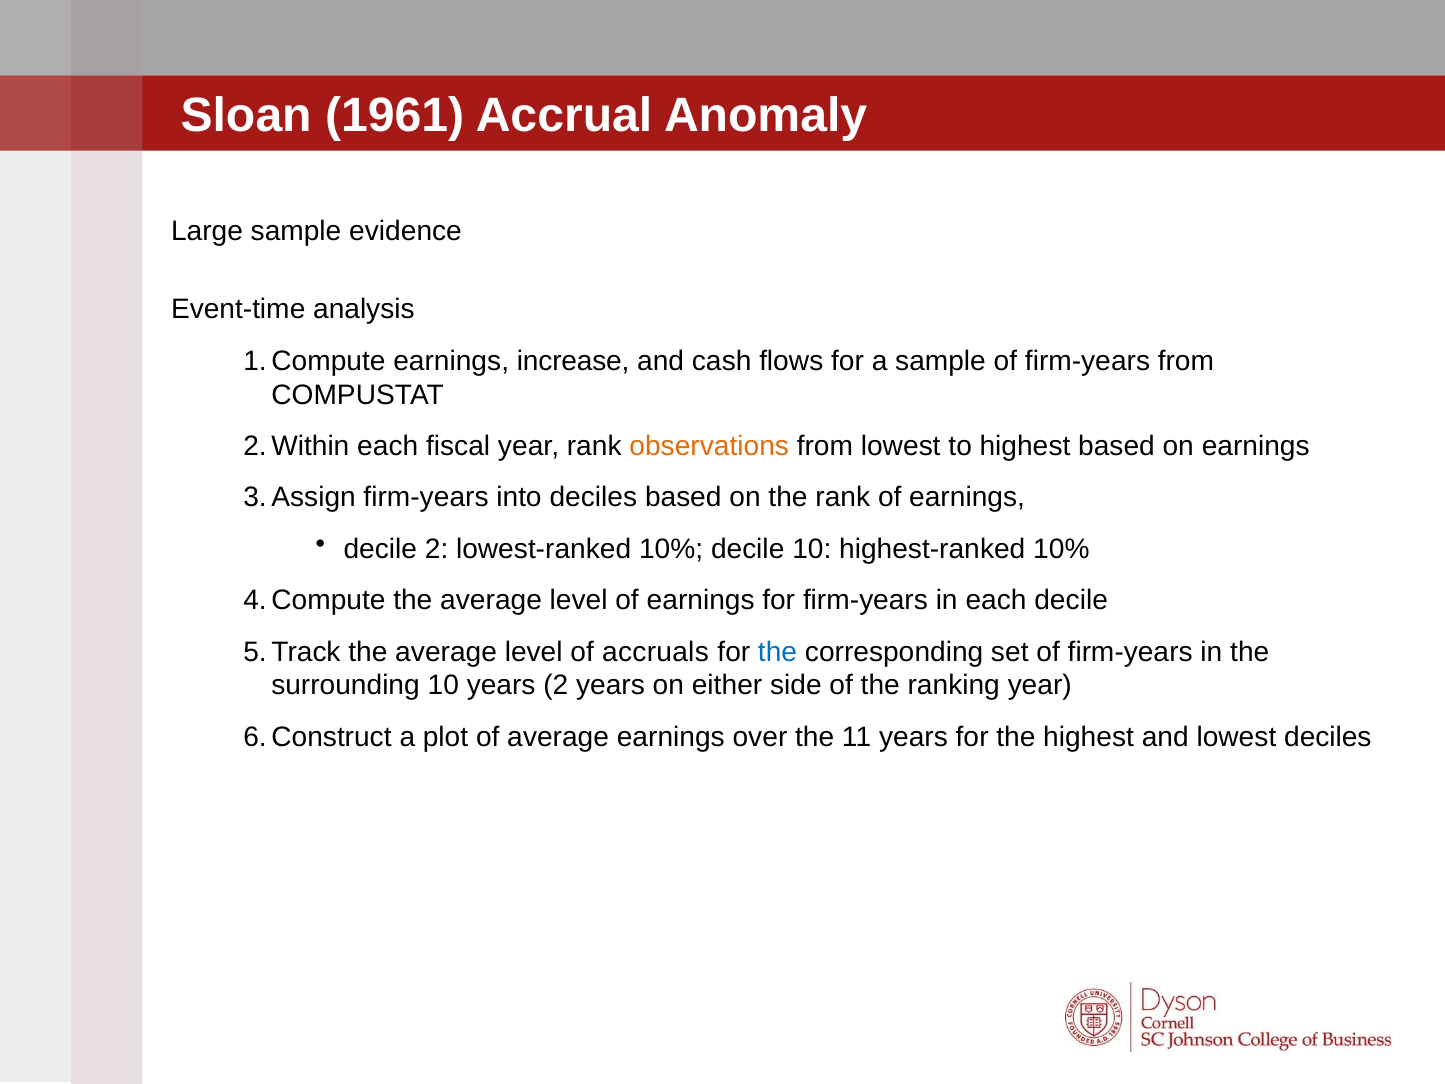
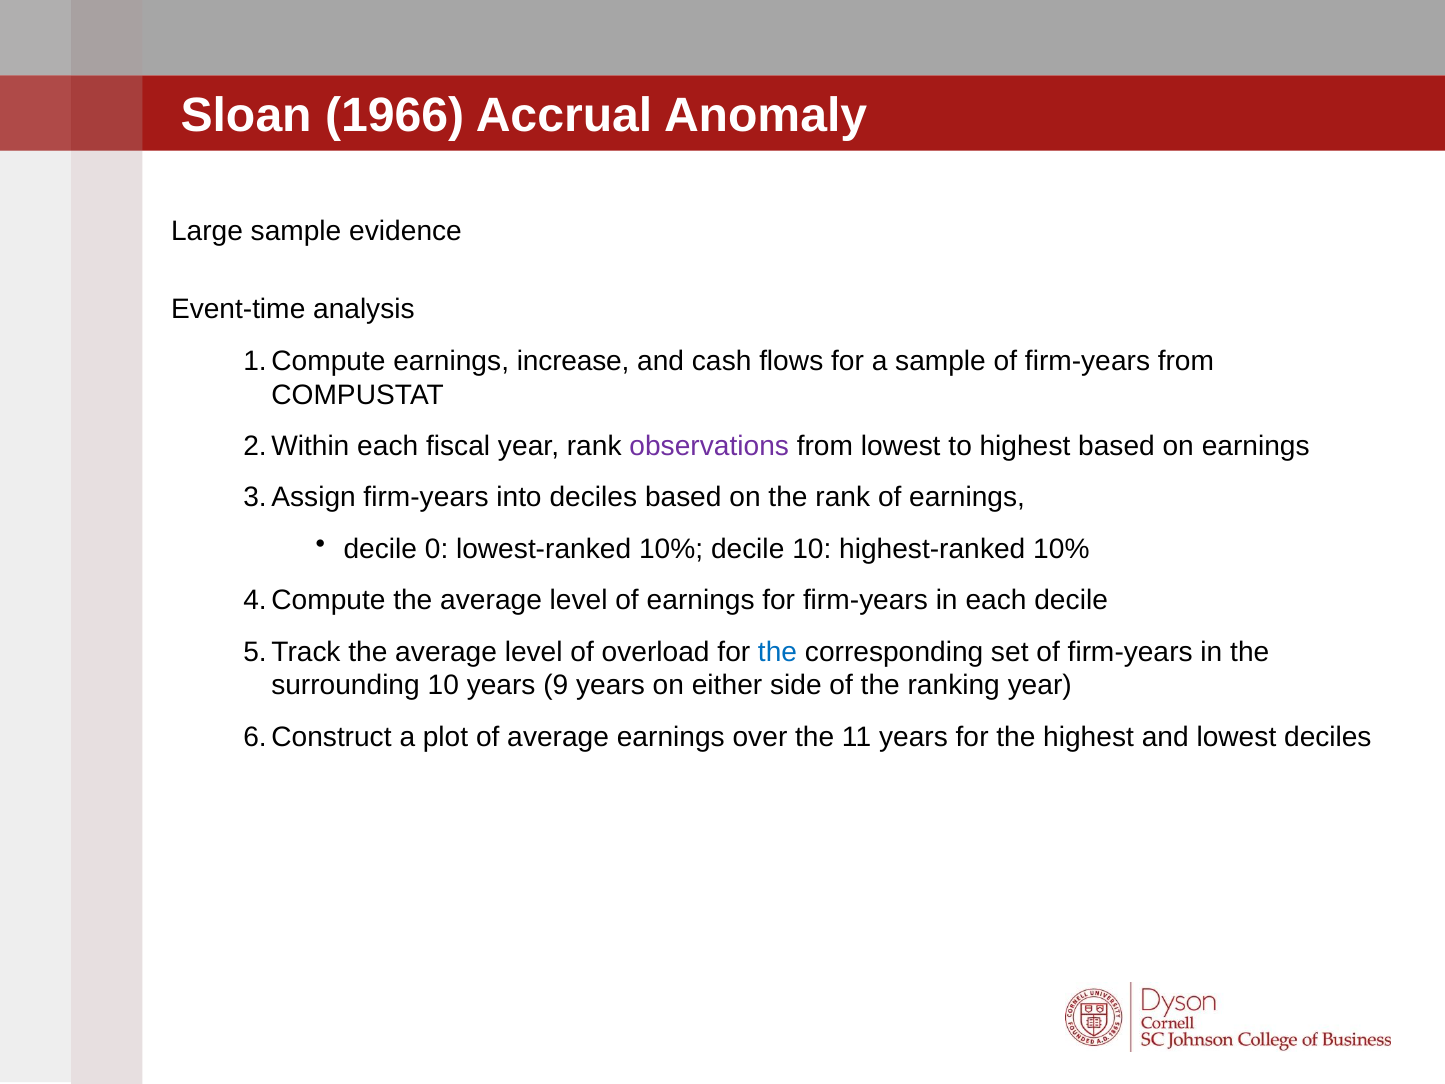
1961: 1961 -> 1966 (395, 115)
observations colour: orange -> purple (709, 446)
decile 2: 2 -> 0 (437, 549)
accruals: accruals -> overload (656, 652)
years 2: 2 -> 9 (556, 686)
